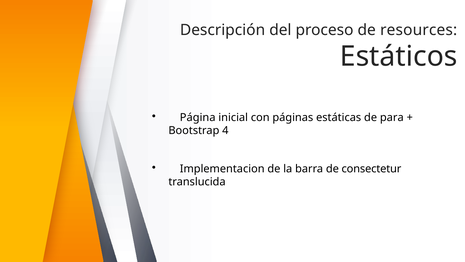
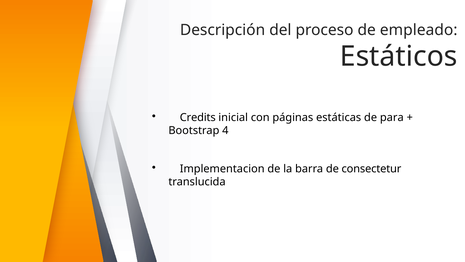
resources: resources -> empleado (419, 30)
Página: Página -> Credits (198, 117)
